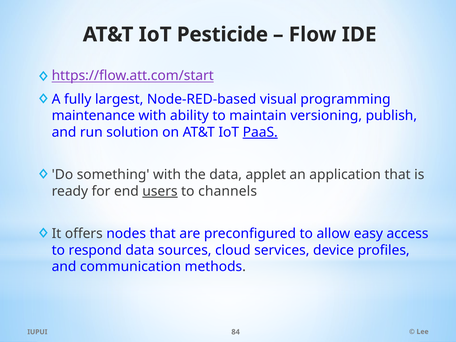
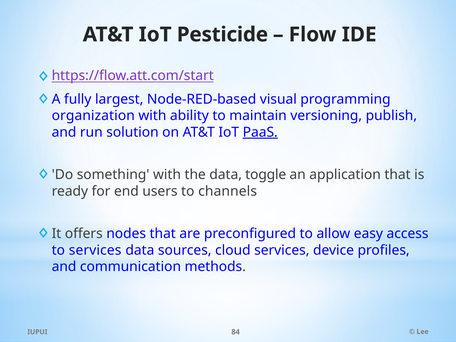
maintenance: maintenance -> organization (93, 116)
applet: applet -> toggle (266, 175)
users underline: present -> none (160, 191)
to respond: respond -> services (95, 250)
